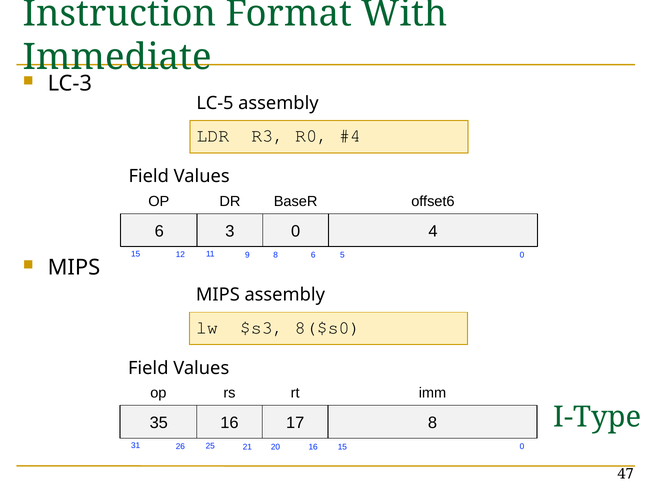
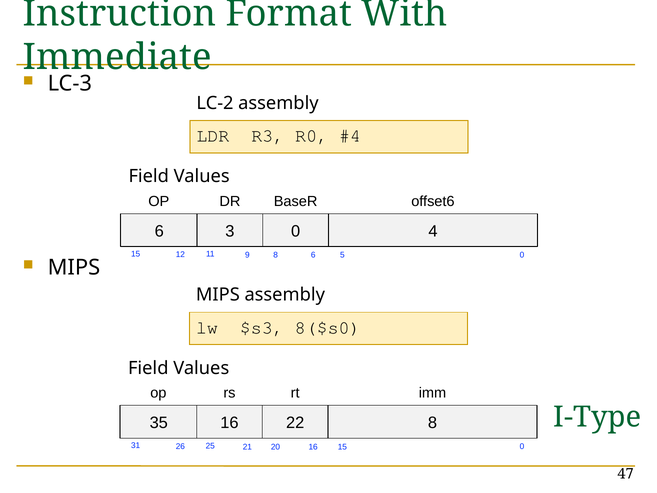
LC-5: LC-5 -> LC-2 (215, 103)
17: 17 -> 22 (295, 423)
